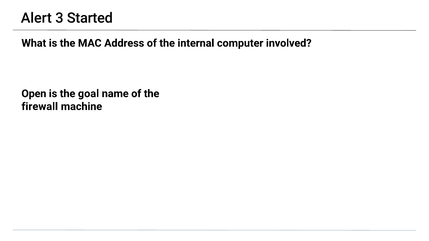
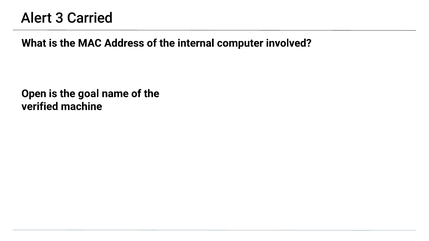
Started: Started -> Carried (90, 18)
firewall: firewall -> verified (40, 107)
